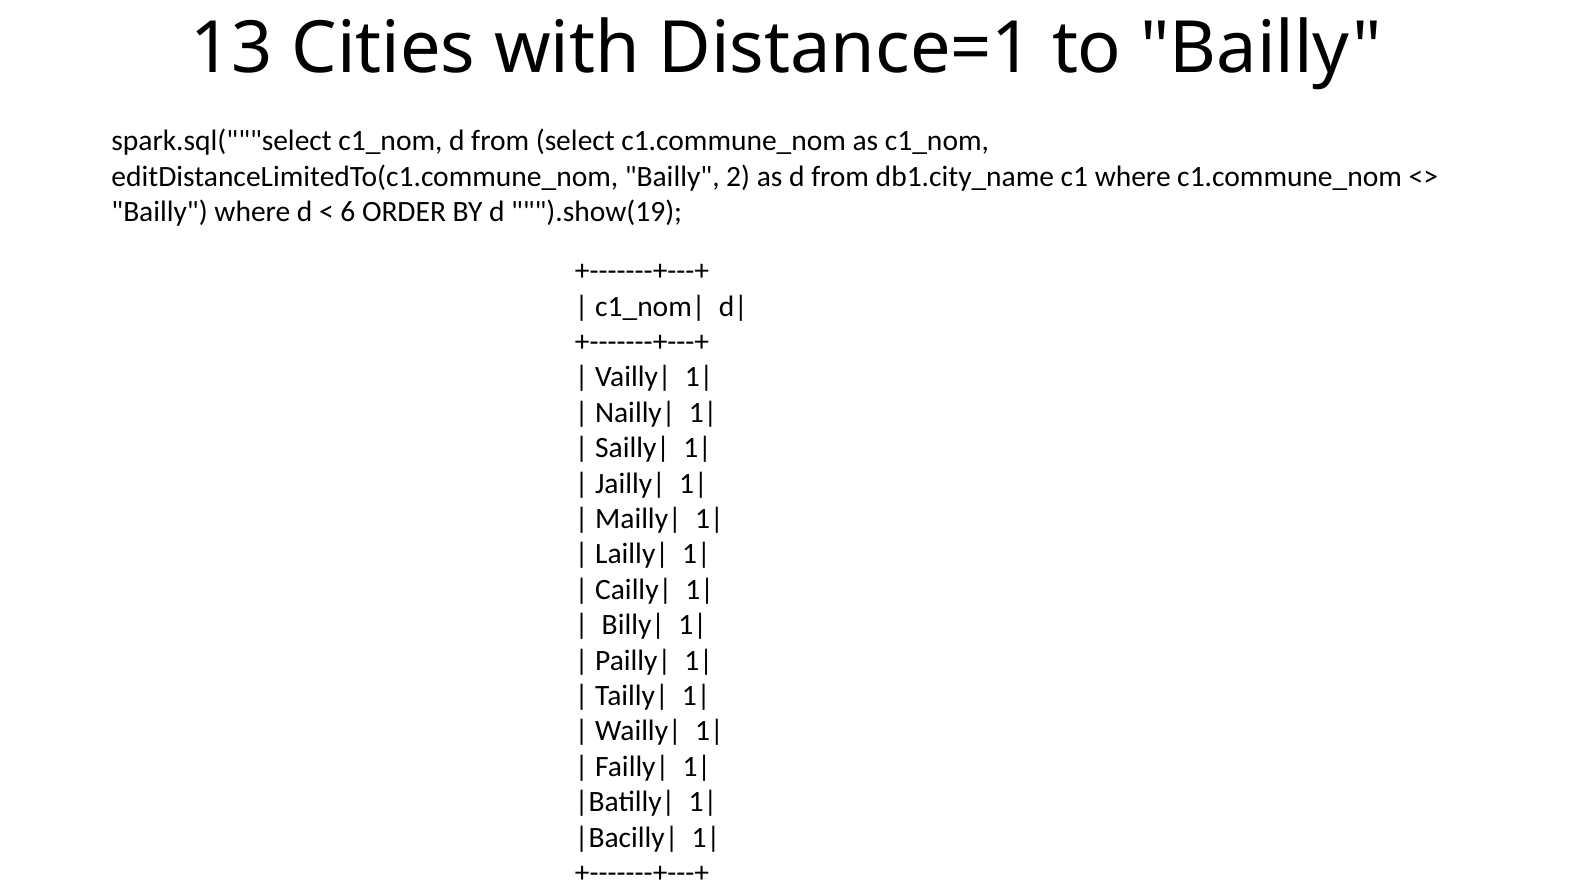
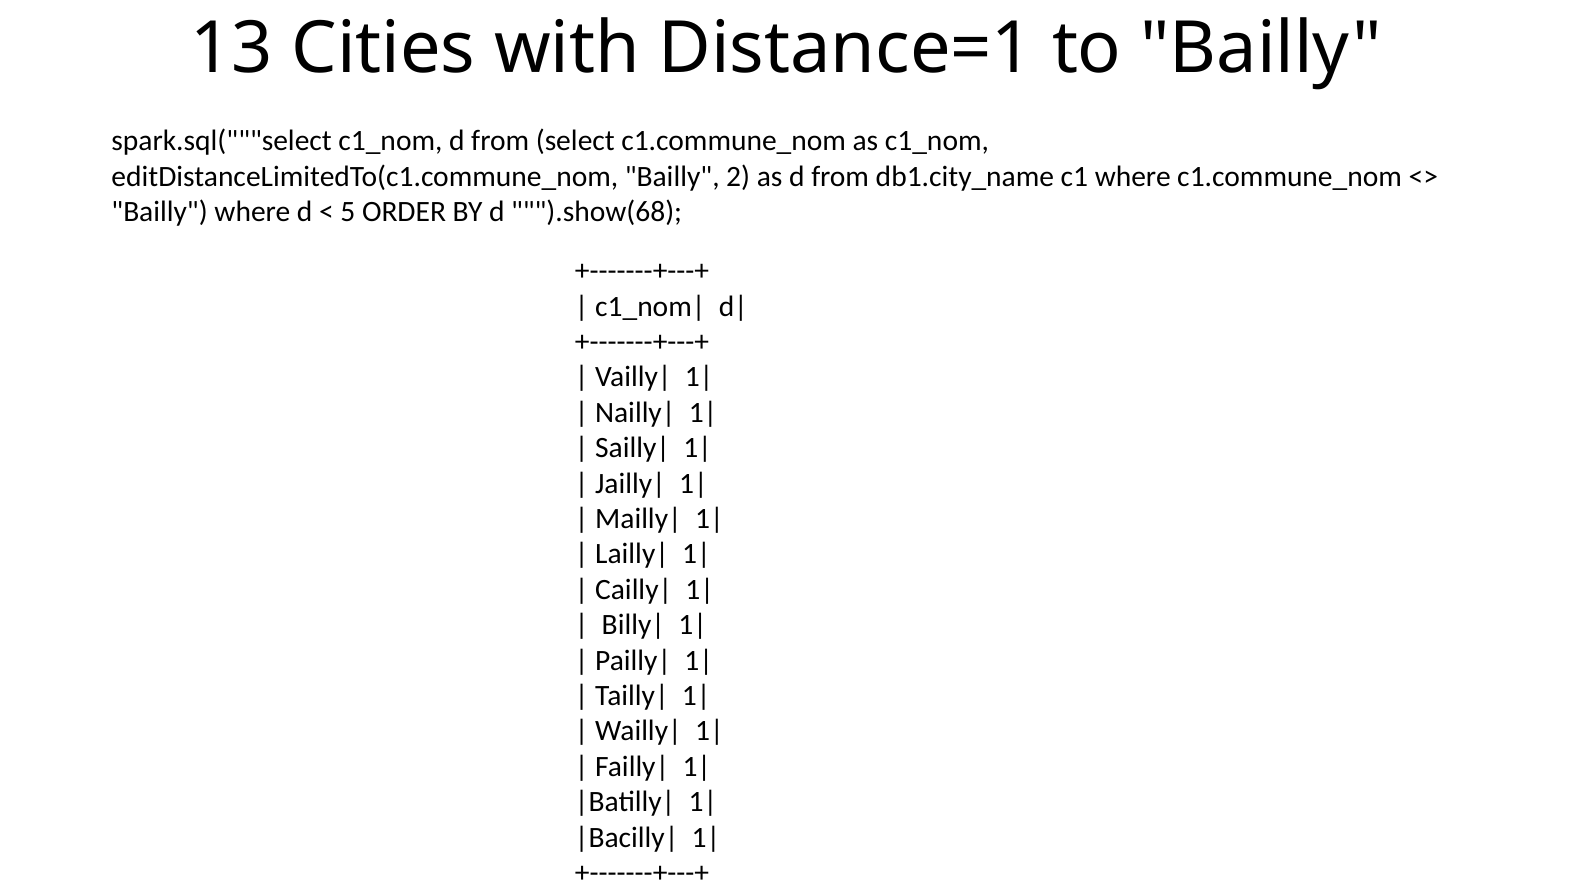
6: 6 -> 5 (348, 212)
).show(19: ).show(19 -> ).show(68 (597, 212)
